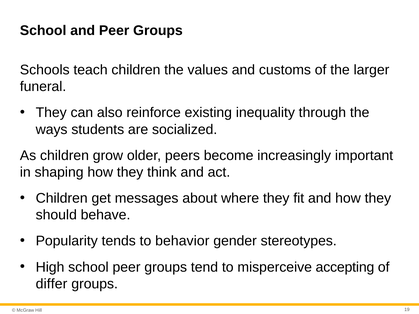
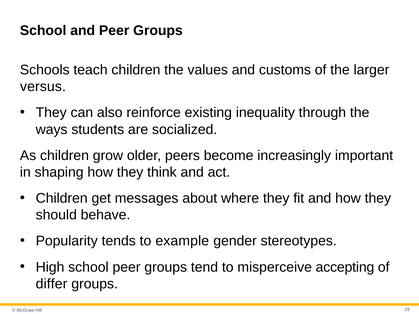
funeral: funeral -> versus (43, 87)
behavior: behavior -> example (182, 241)
